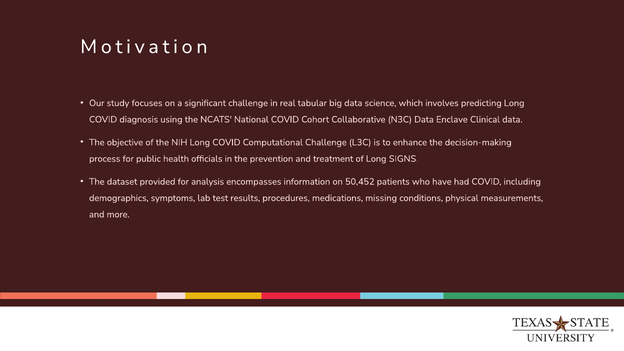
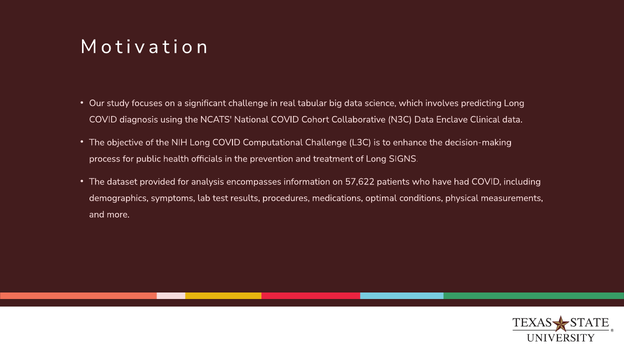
50,452: 50,452 -> 57,622 (360, 182)
missing: missing -> optimal (381, 198)
